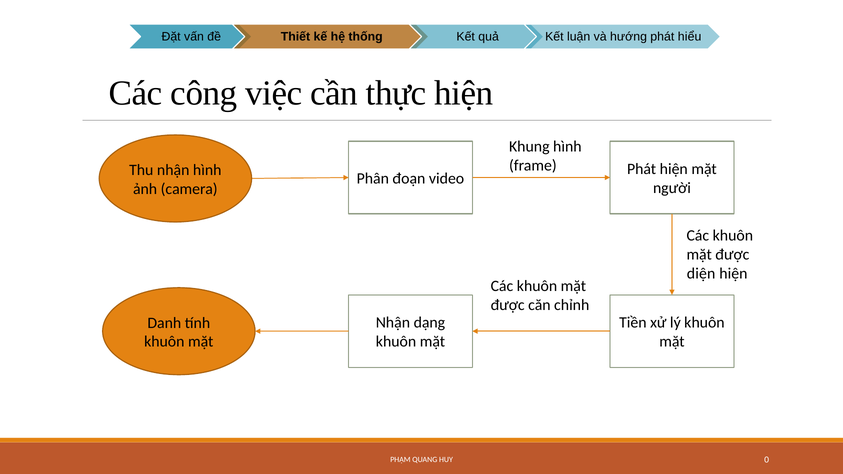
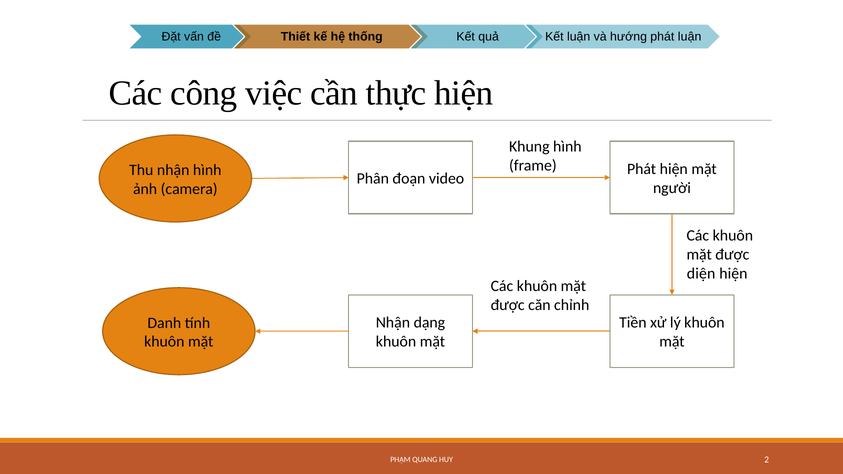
phát hiểu: hiểu -> luận (690, 37)
0: 0 -> 2 (767, 460)
